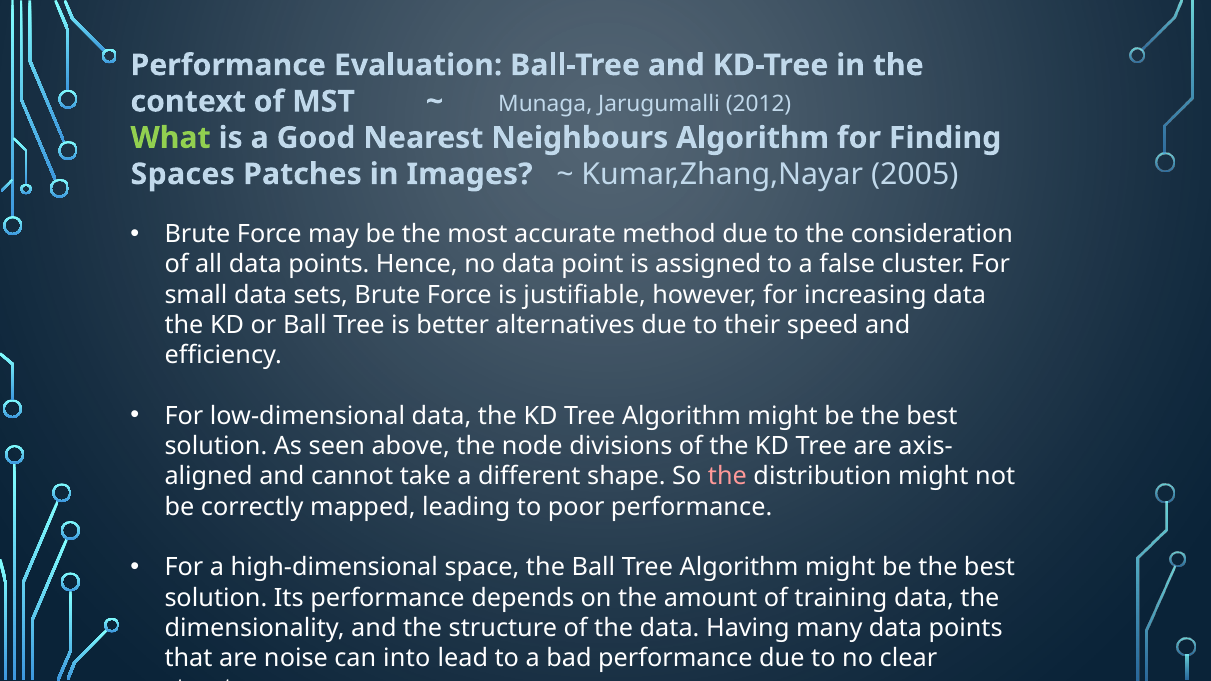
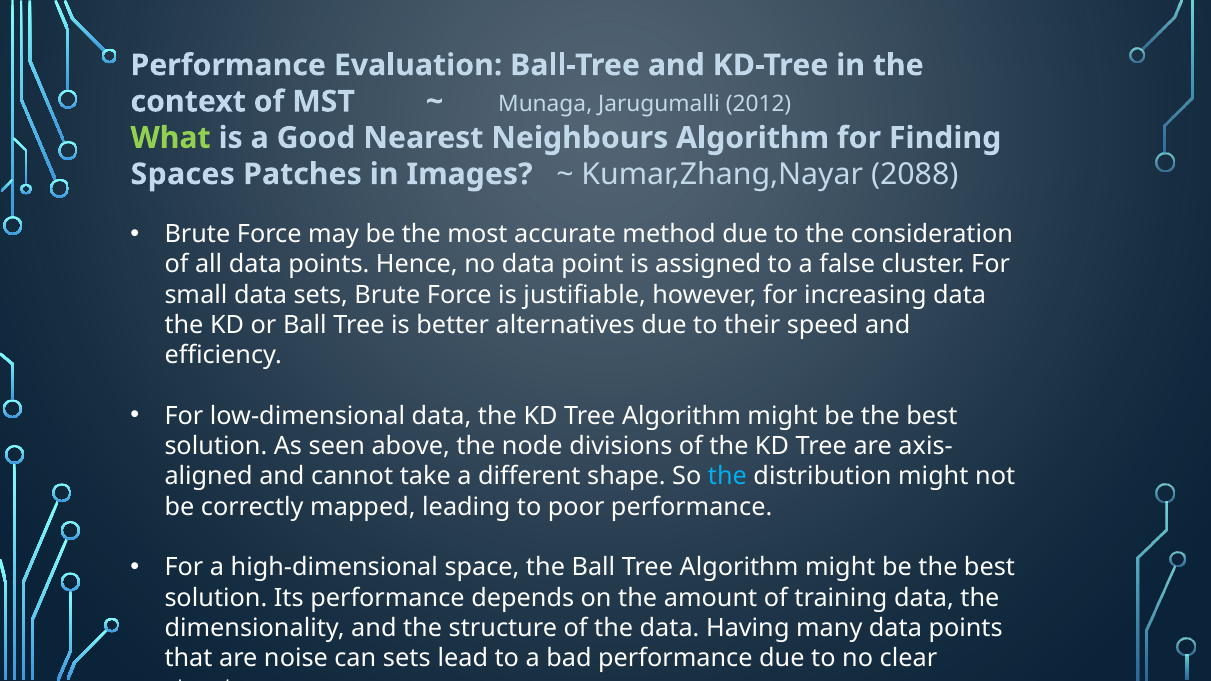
2005: 2005 -> 2088 (915, 174)
the colour: pink -> light blue (727, 477)
can into: into -> sets (407, 658)
